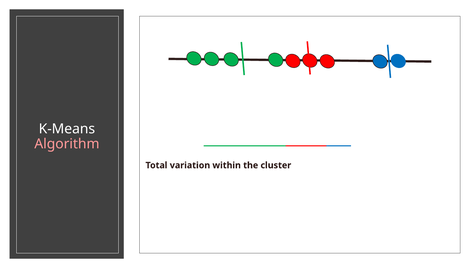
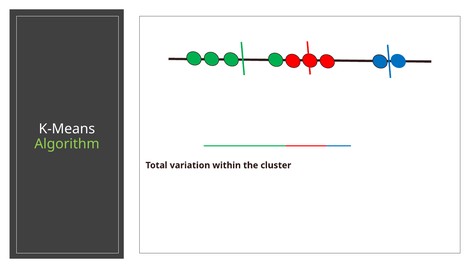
Algorithm colour: pink -> light green (67, 144)
